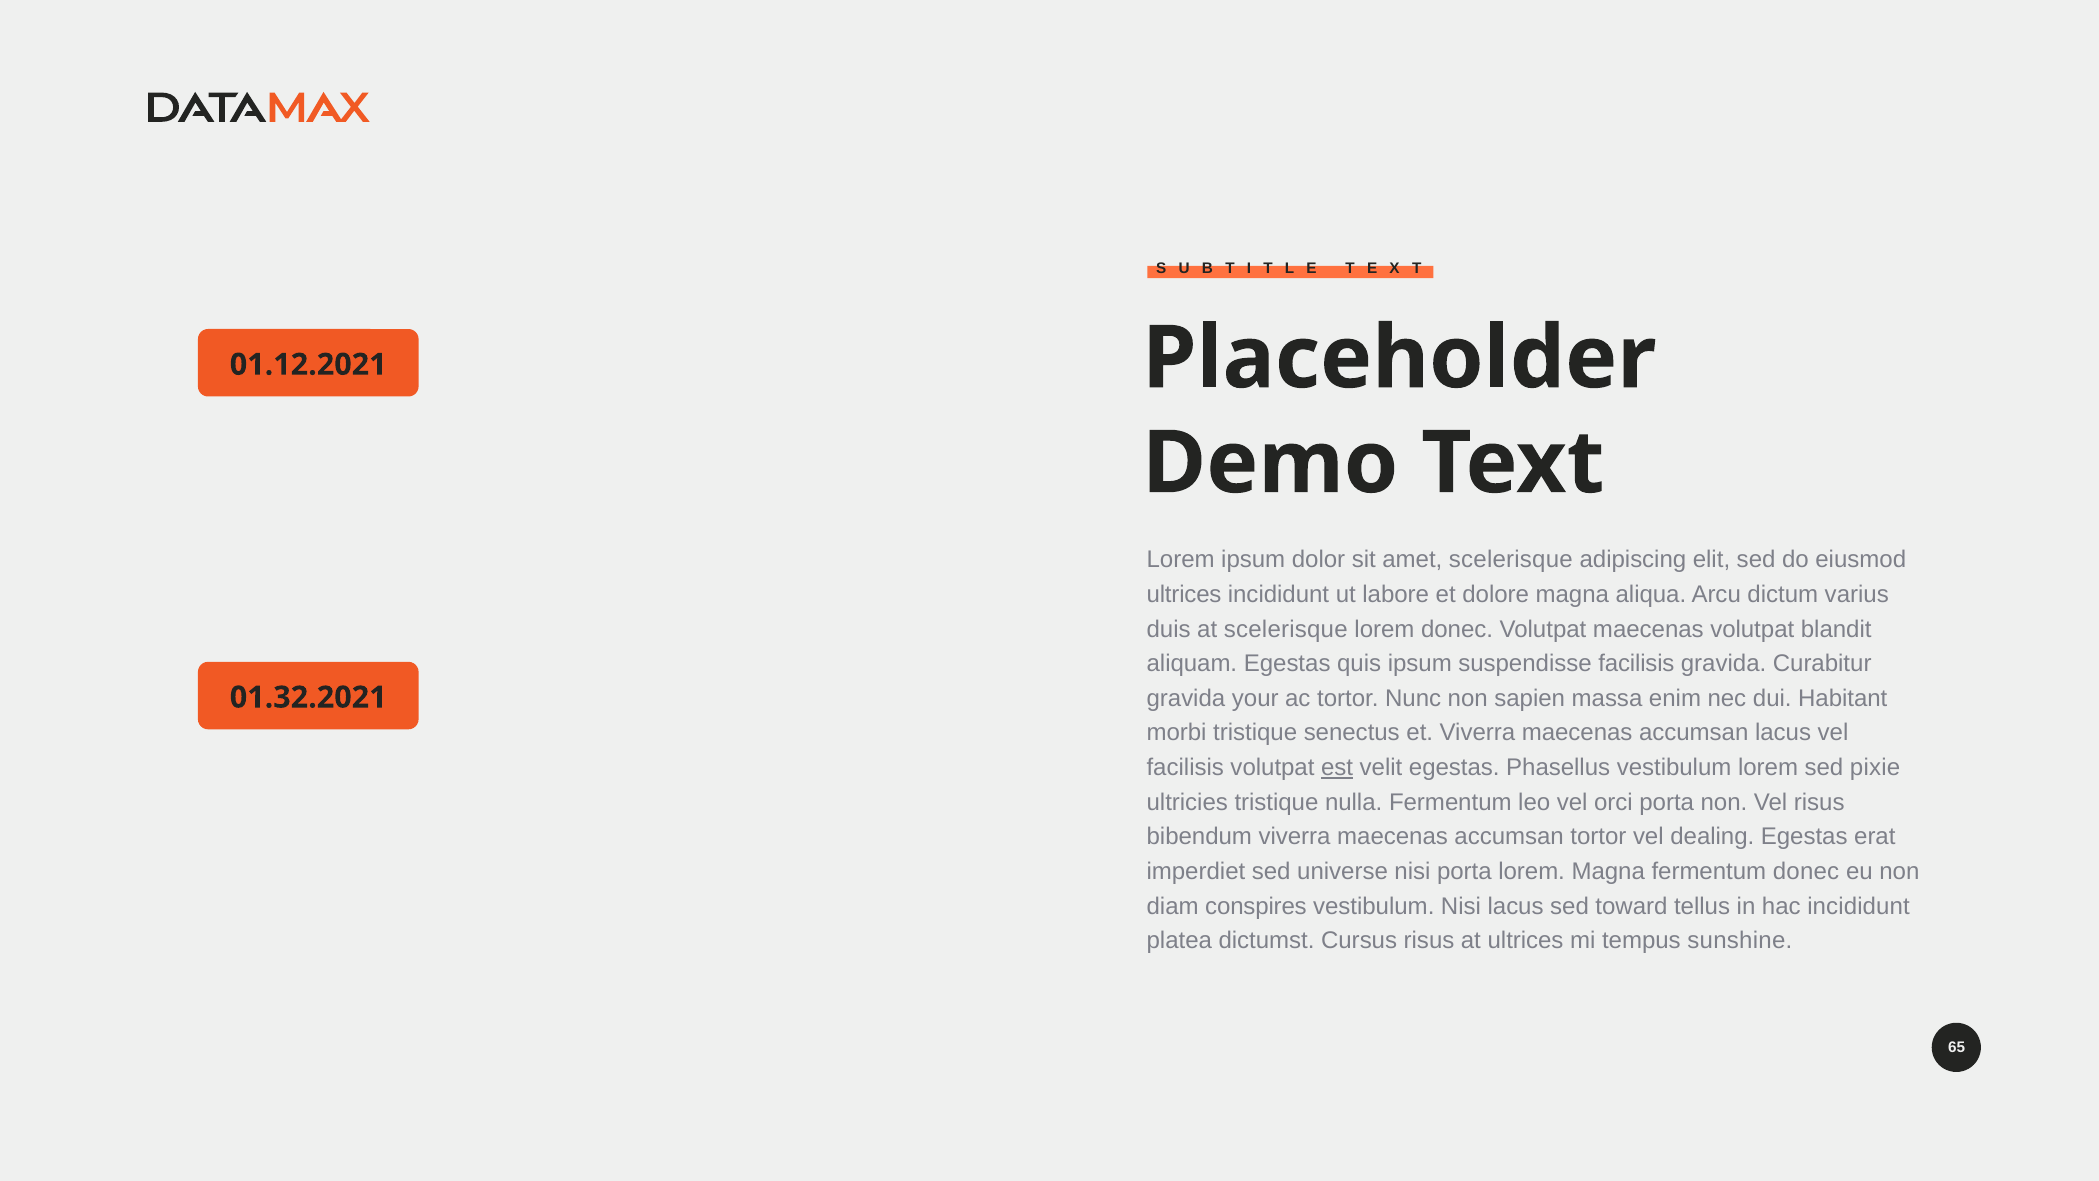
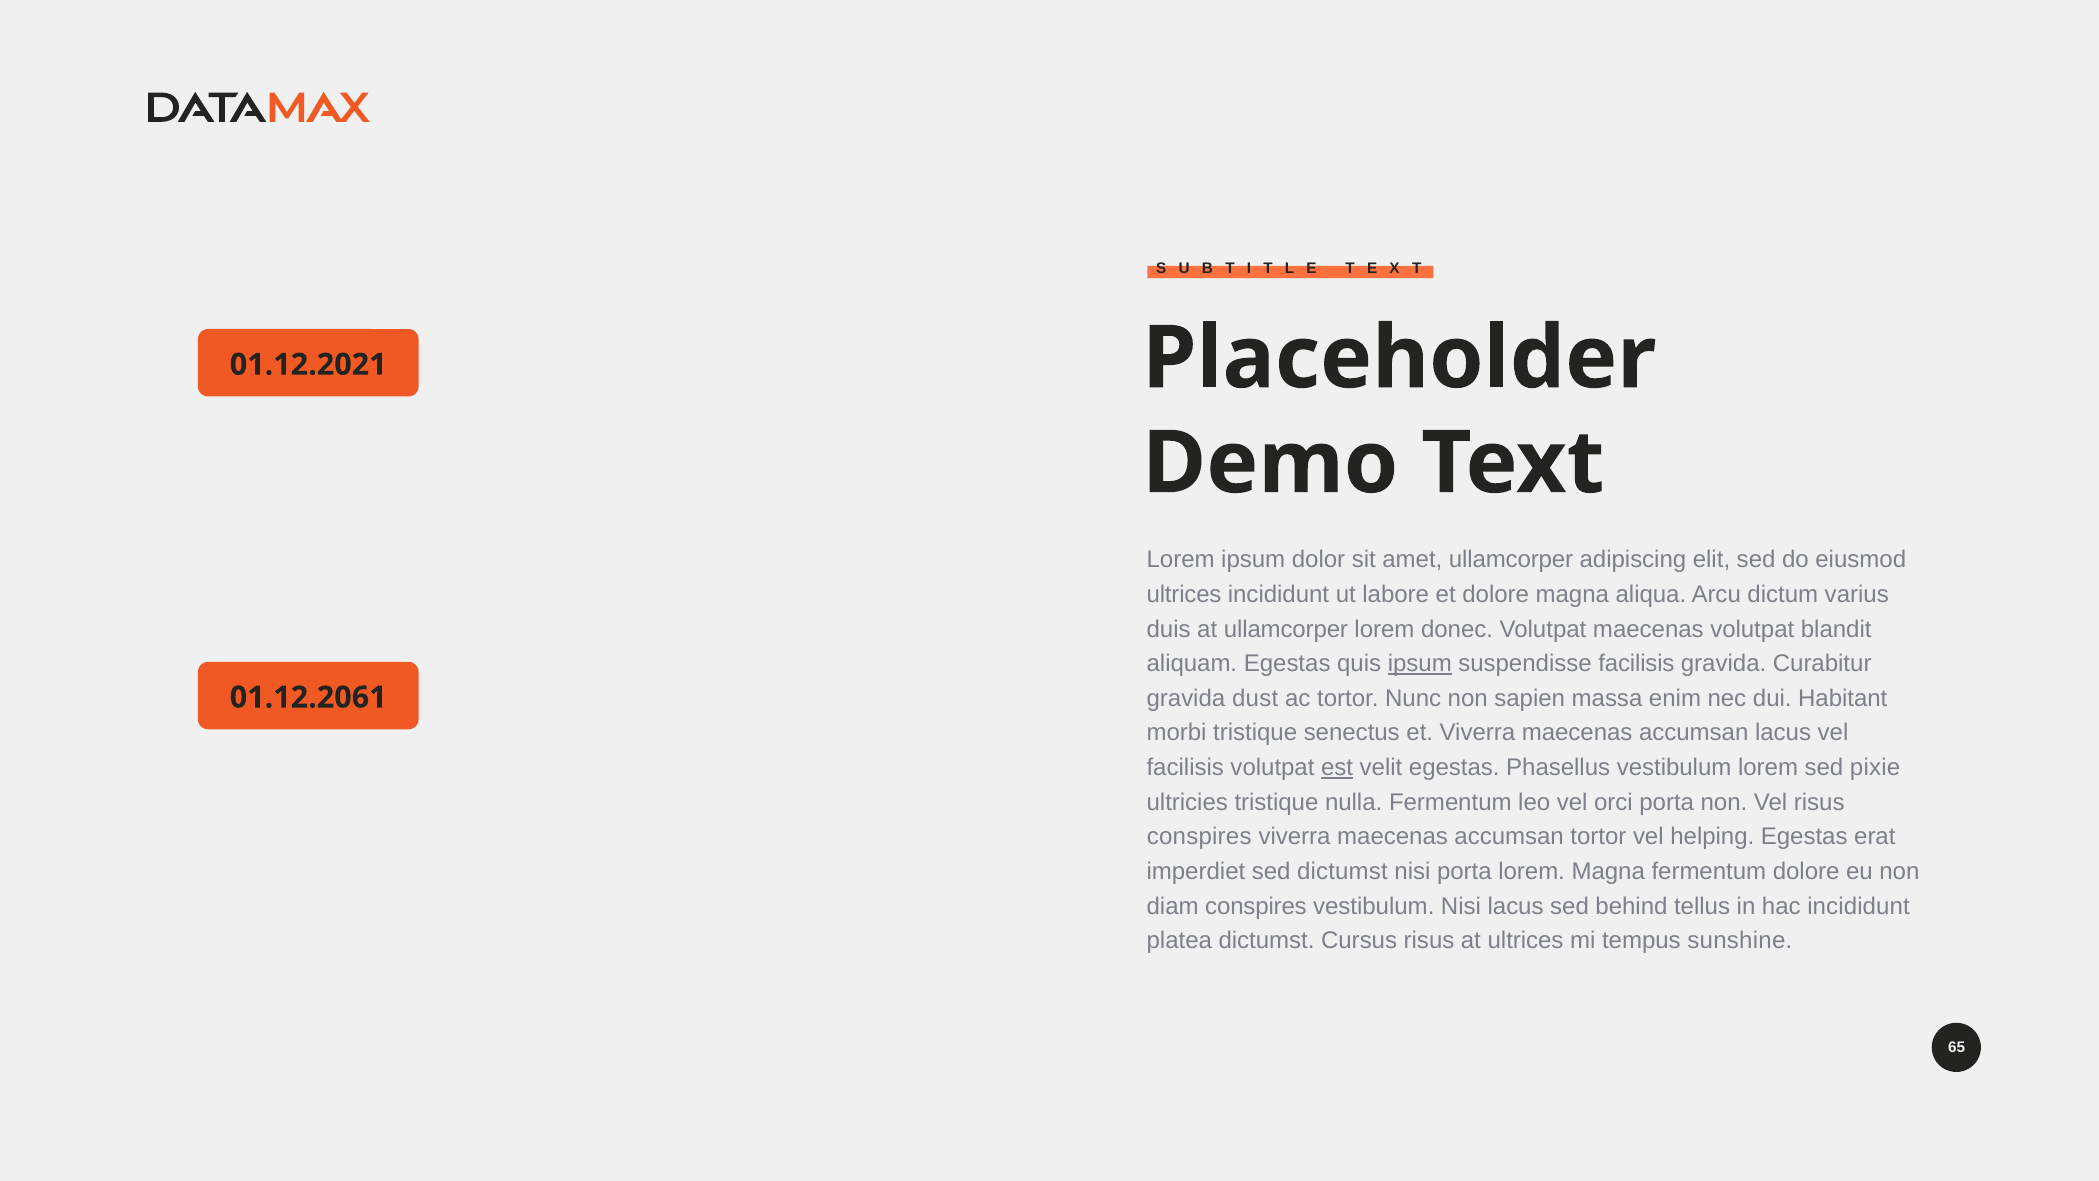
amet scelerisque: scelerisque -> ullamcorper (1511, 560)
at scelerisque: scelerisque -> ullamcorper (1286, 629)
ipsum underline: none -> present (1420, 664)
your: your -> dust (1255, 698)
01.32.2021: 01.32.2021 -> 01.12.2061 (308, 697)
bibendum: bibendum -> conspires (1199, 837)
dealing: dealing -> helping (1712, 837)
sed universe: universe -> dictumst (1342, 871)
fermentum donec: donec -> dolore (1806, 871)
toward: toward -> behind (1631, 906)
